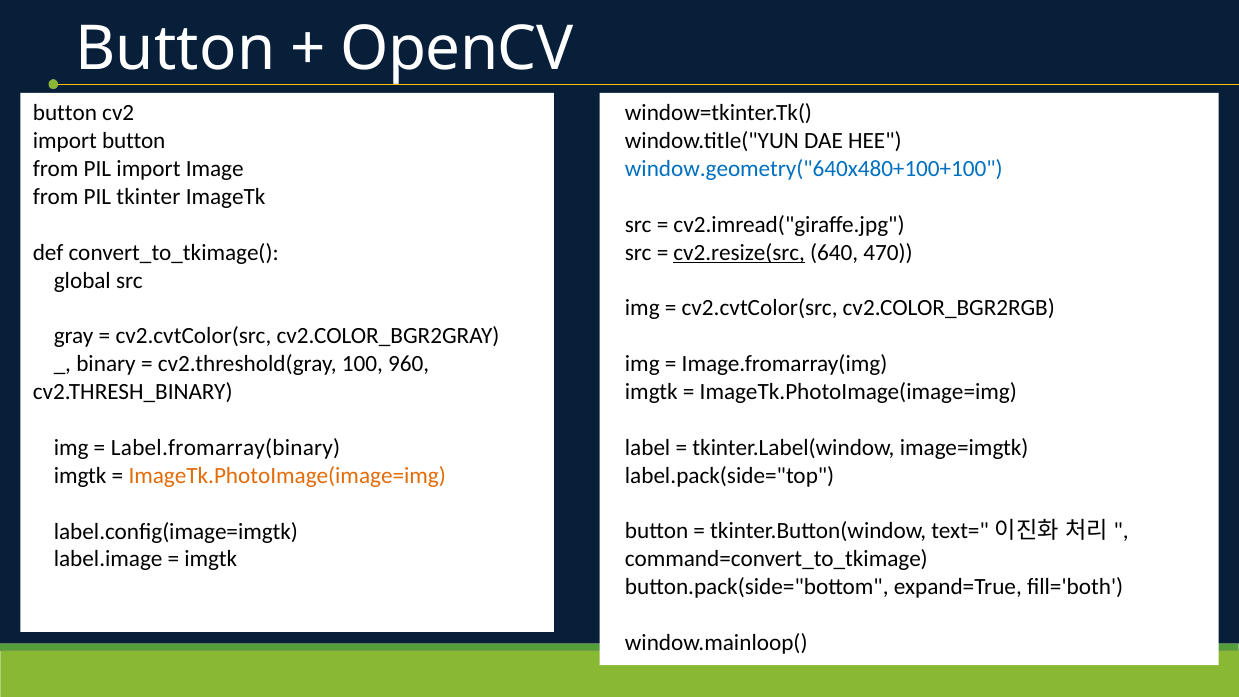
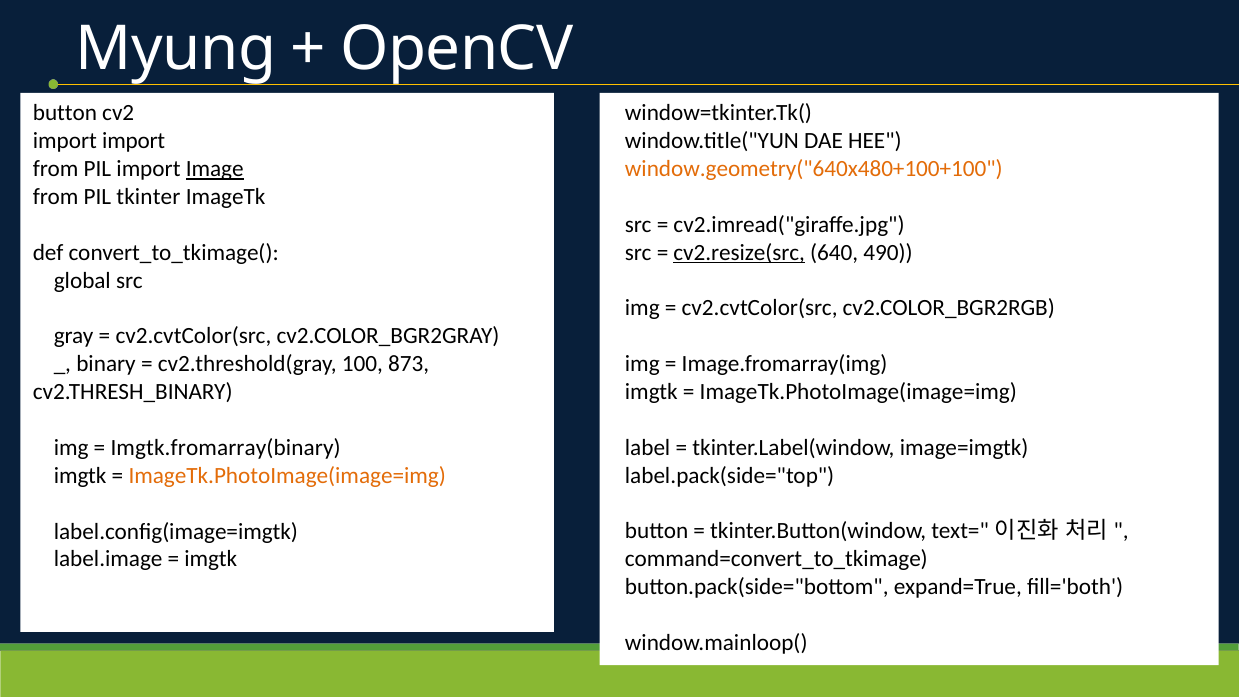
Button: Button -> Myung (176, 49)
import button: button -> import (134, 141)
window.geometry("640x480+100+100 colour: blue -> orange (814, 169)
Image underline: none -> present (215, 169)
470: 470 -> 490 (888, 252)
960: 960 -> 873 (409, 364)
Label.fromarray(binary: Label.fromarray(binary -> Imgtk.fromarray(binary (226, 448)
